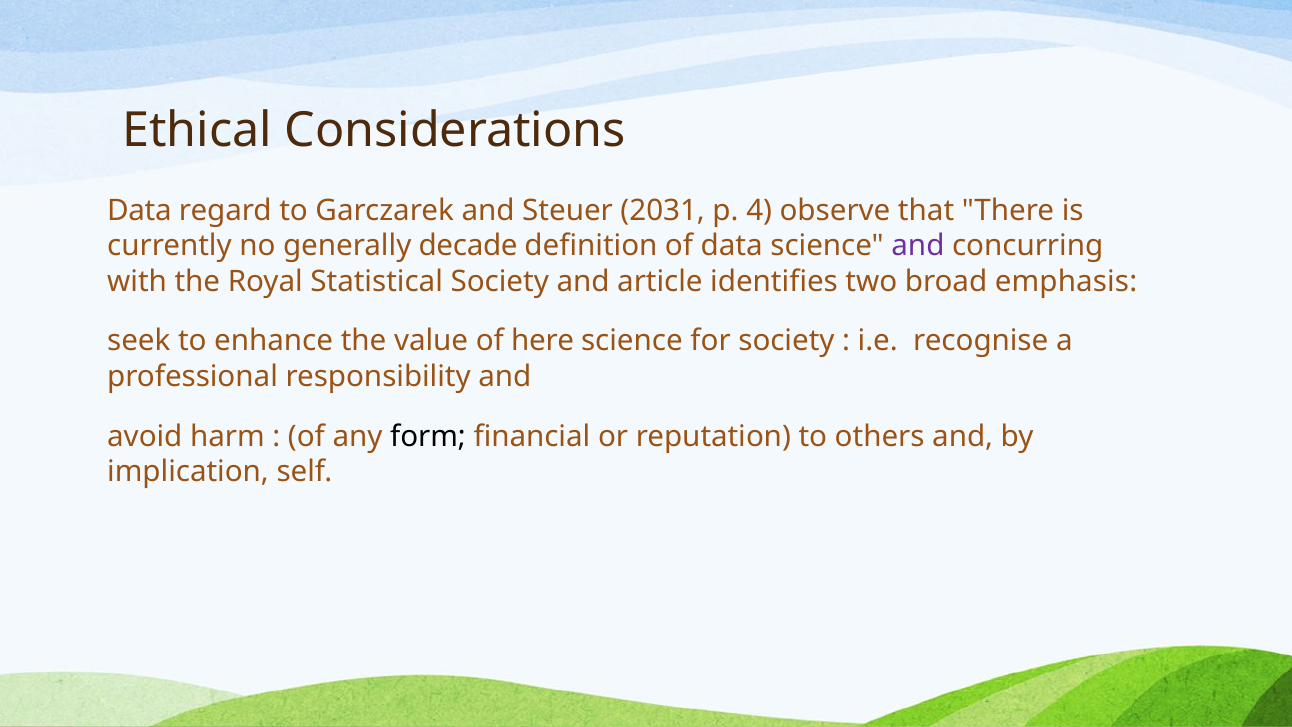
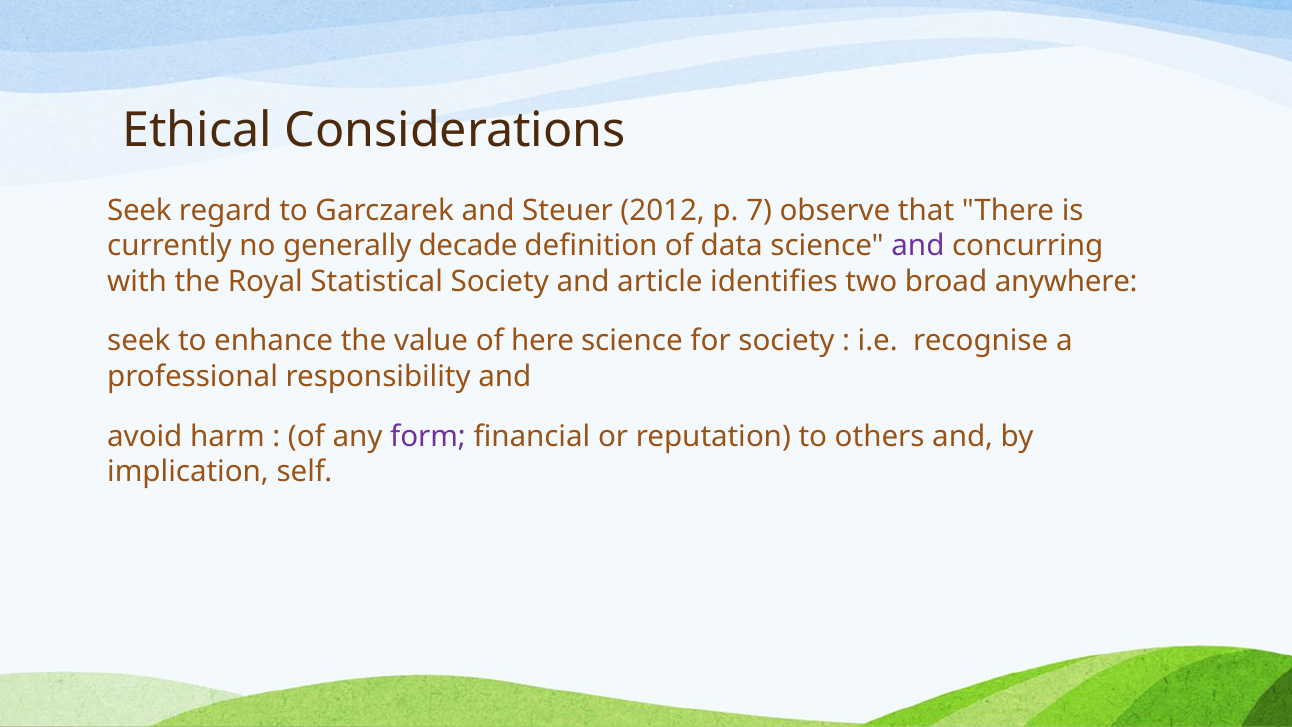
Data: Data -> Seek (139, 210)
2031: 2031 -> 2012 (663, 210)
4: 4 -> 7 (759, 210)
emphasis: emphasis -> anywhere (1066, 281)
form colour: black -> purple (428, 436)
